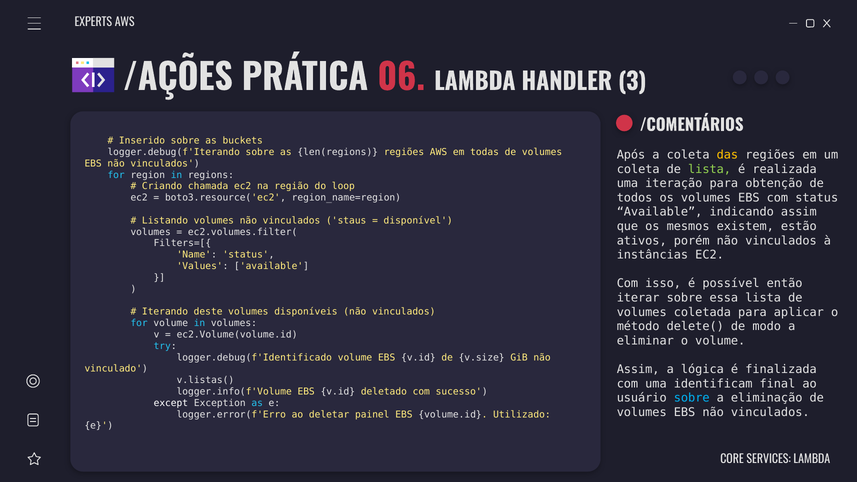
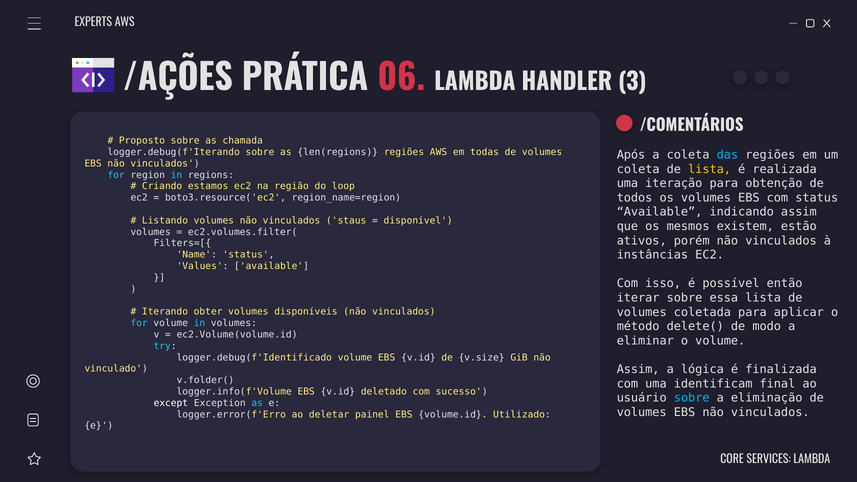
Inserido: Inserido -> Proposto (142, 141)
buckets: buckets -> chamada (243, 141)
das colour: yellow -> light blue (727, 155)
lista colour: light green -> yellow (710, 169)
chamada: chamada -> estamos (208, 186)
deste: deste -> obter (208, 312)
v.listas(: v.listas( -> v.folder( (205, 380)
